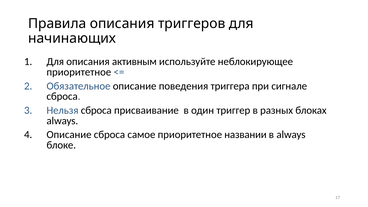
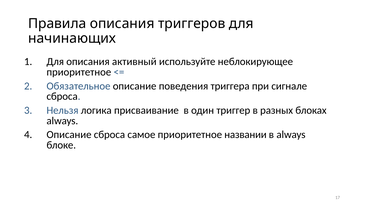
активным: активным -> активный (134, 62)
Нельзя сброса: сброса -> логика (96, 110)
